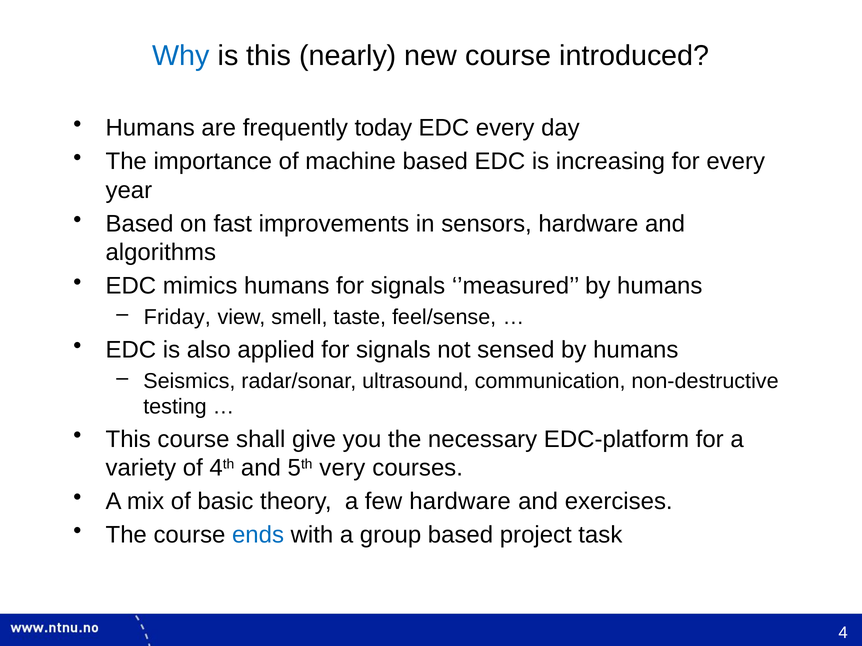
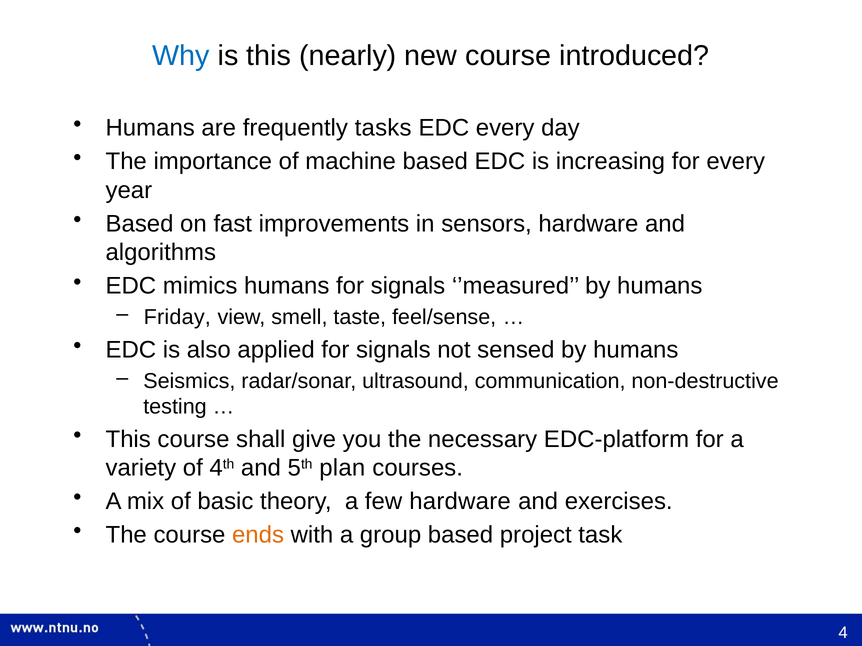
today: today -> tasks (383, 128)
very: very -> plan (342, 468)
ends colour: blue -> orange (258, 535)
